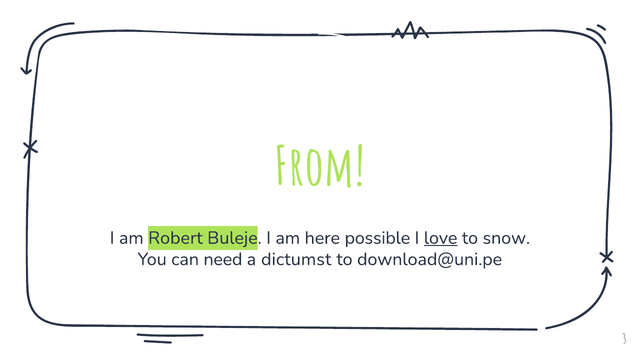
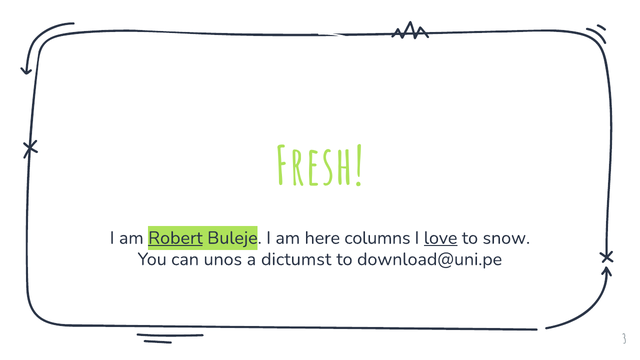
From: From -> Fresh (320, 168)
Robert underline: none -> present (175, 238)
possible: possible -> columns (377, 238)
need: need -> unos (223, 259)
